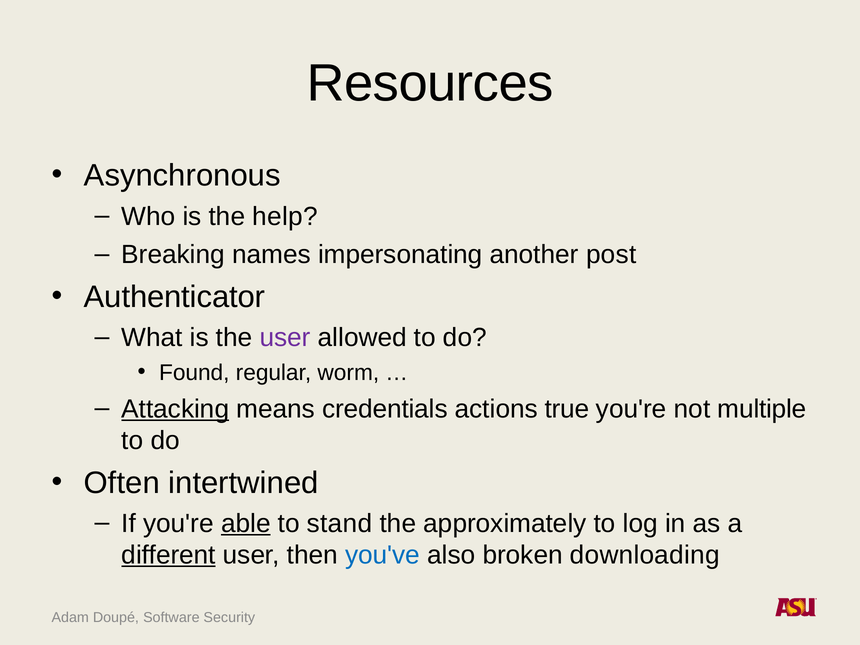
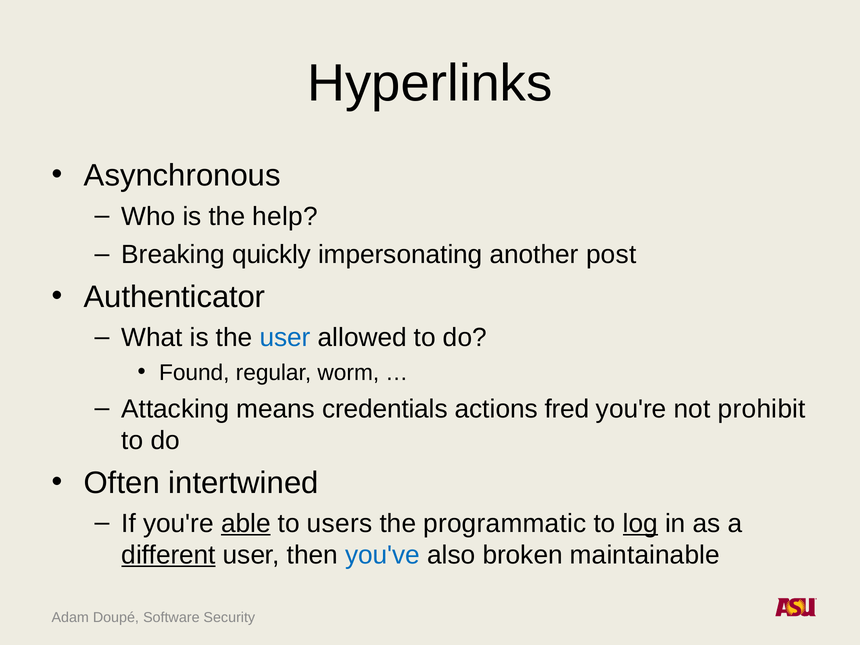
Resources: Resources -> Hyperlinks (430, 83)
names: names -> quickly (272, 255)
user colour: purple -> blue (285, 338)
Attacking underline: present -> none (175, 409)
true: true -> fred (567, 409)
multiple: multiple -> prohibit (762, 409)
stand: stand -> users (340, 524)
approximately: approximately -> programmatic (505, 524)
log underline: none -> present (640, 524)
downloading: downloading -> maintainable (645, 555)
